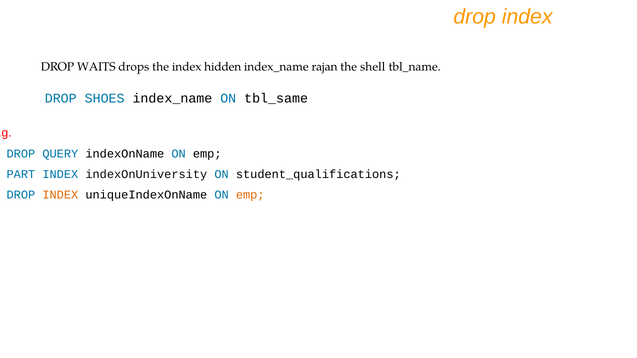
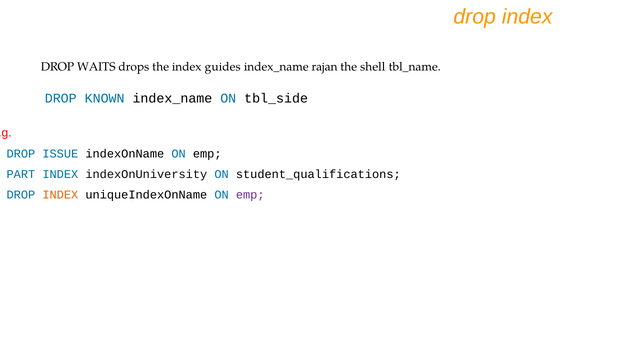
hidden: hidden -> guides (223, 67)
SHOES: SHOES -> KNOWN (105, 98)
tbl_same: tbl_same -> tbl_side (276, 98)
QUERY: QUERY -> ISSUE (60, 154)
emp colour: orange -> purple (250, 195)
